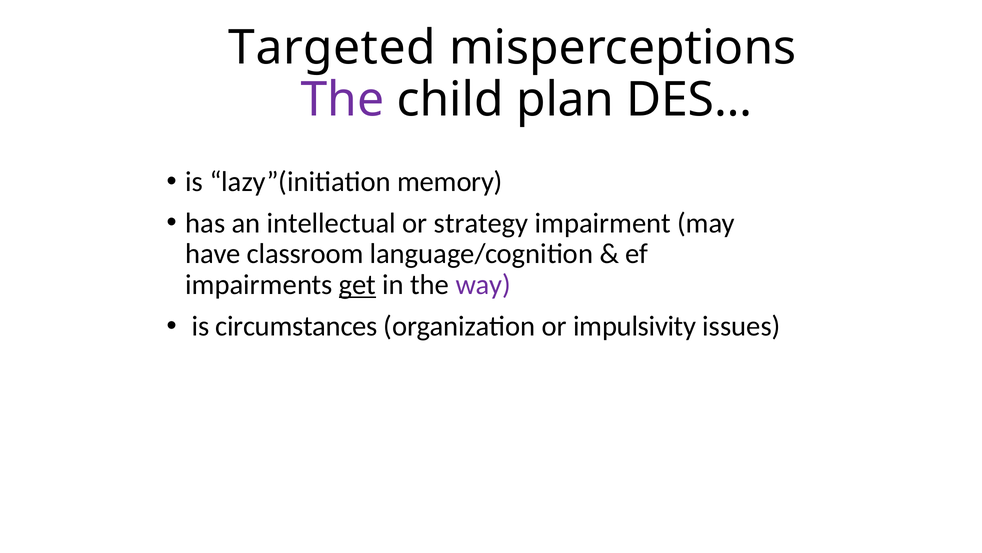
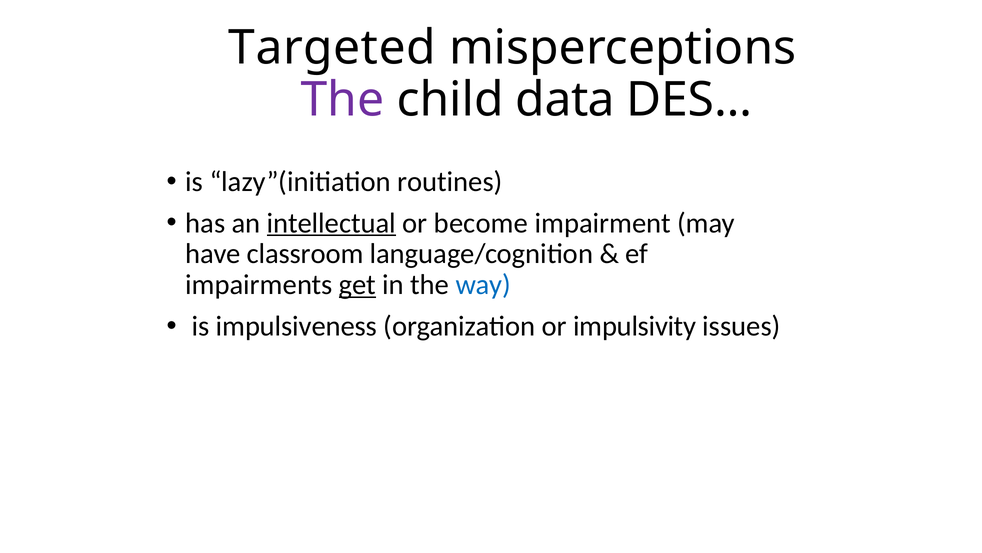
plan: plan -> data (565, 100)
memory: memory -> routines (450, 182)
intellectual underline: none -> present (331, 223)
strategy: strategy -> become (481, 223)
way colour: purple -> blue (483, 285)
circumstances: circumstances -> impulsiveness (296, 326)
